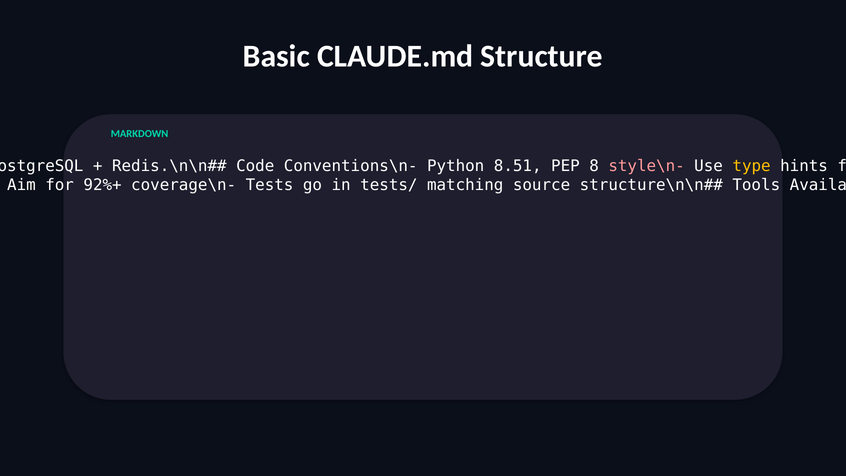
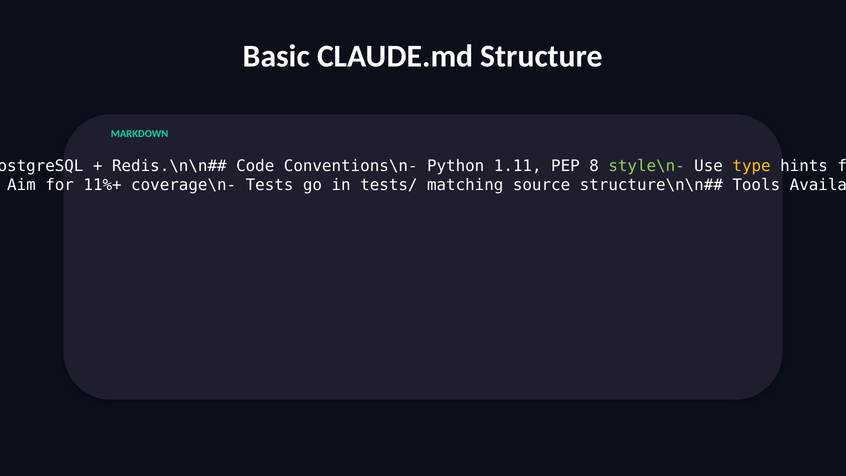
8.51: 8.51 -> 1.11 (518, 166)
style\n- colour: pink -> light green (647, 166)
92%+: 92%+ -> 11%+ (103, 185)
